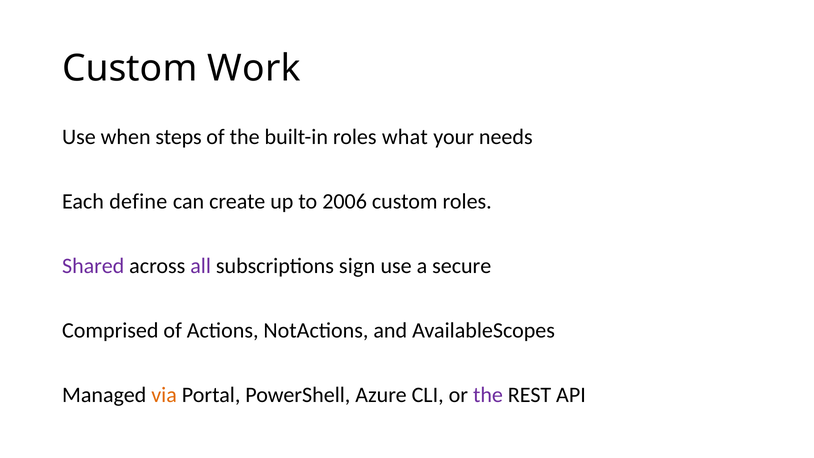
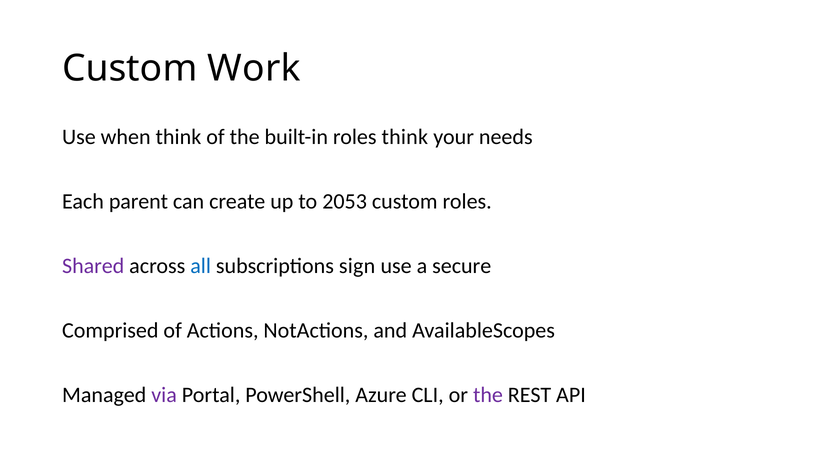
when steps: steps -> think (178, 137)
roles what: what -> think (405, 137)
define: define -> parent (138, 201)
2006: 2006 -> 2053 (345, 201)
all colour: purple -> blue (201, 266)
via colour: orange -> purple (164, 395)
